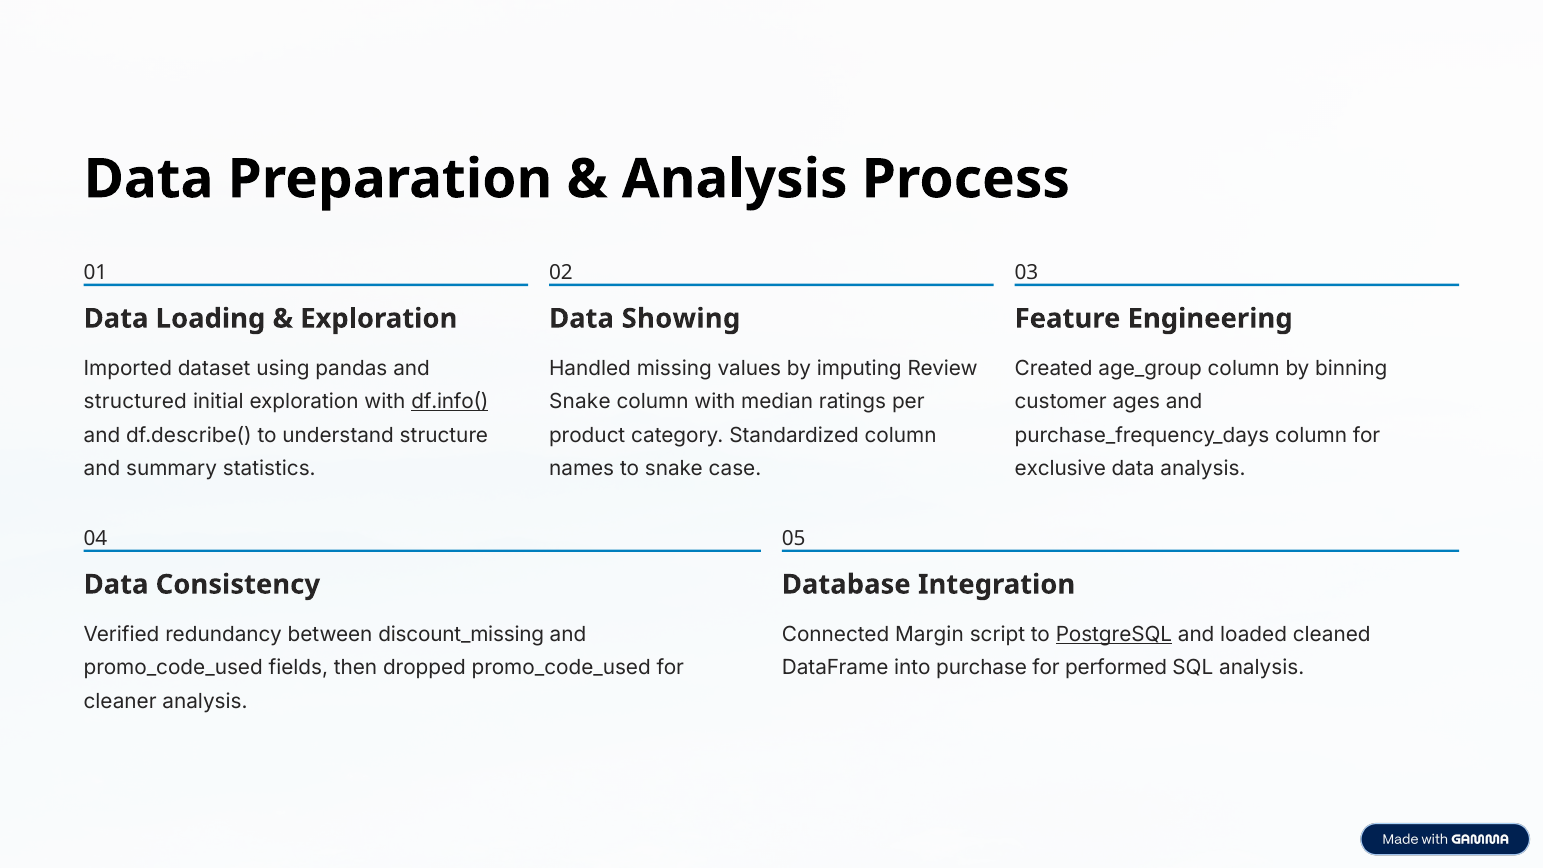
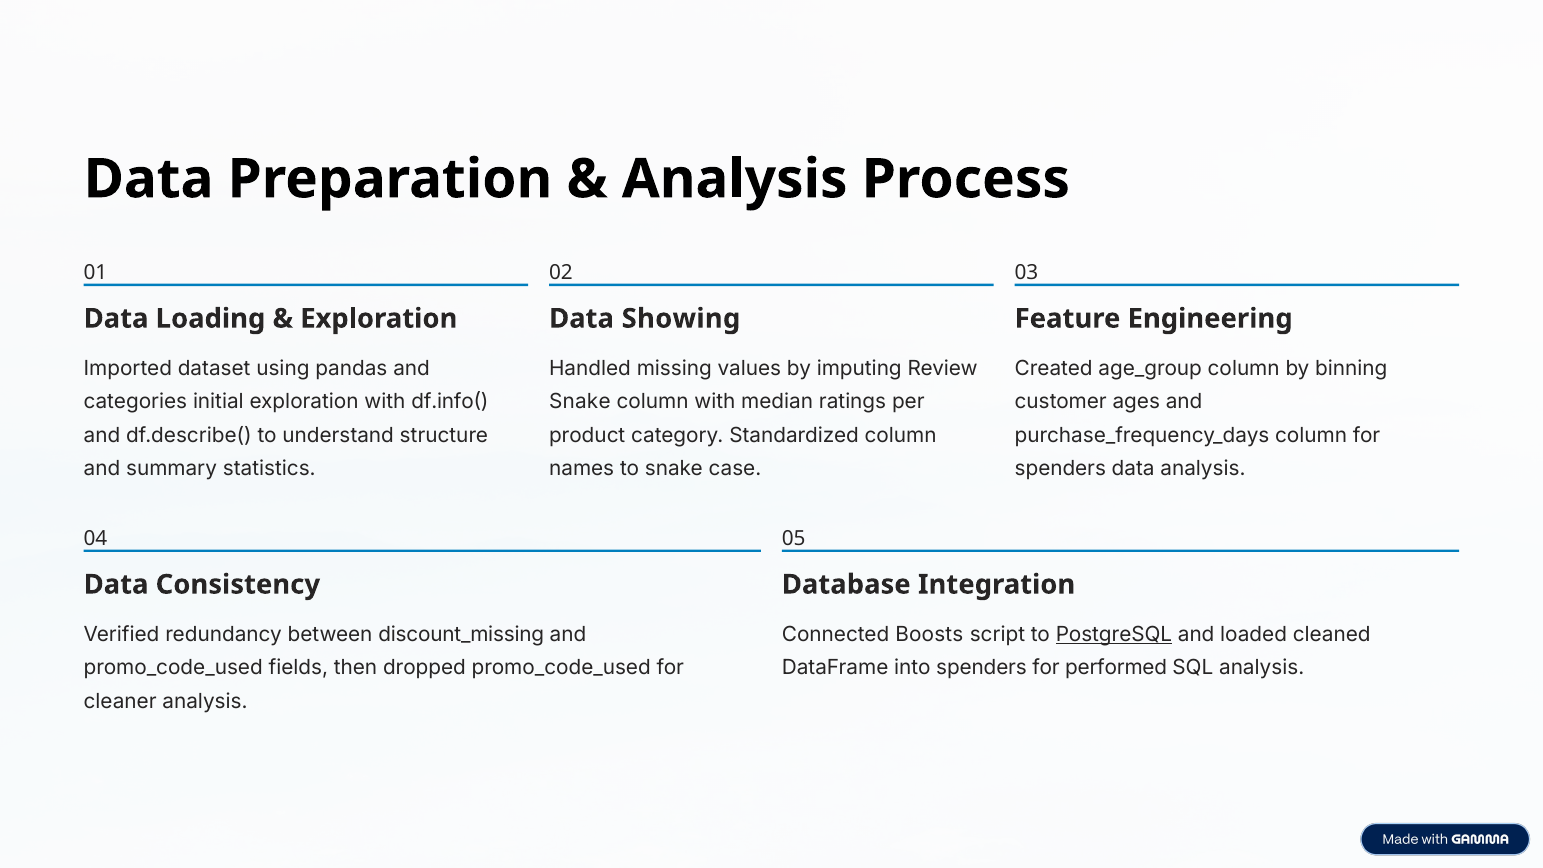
structured: structured -> categories (135, 402)
df.info( underline: present -> none (450, 402)
exclusive: exclusive -> spenders (1060, 469)
Margin: Margin -> Boosts (929, 634)
into purchase: purchase -> spenders (982, 668)
